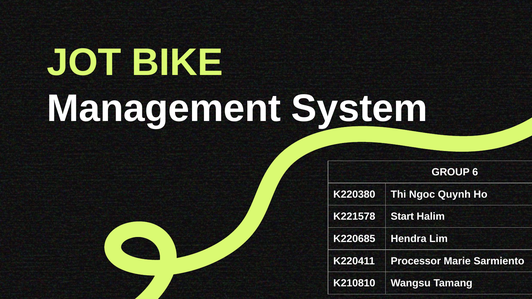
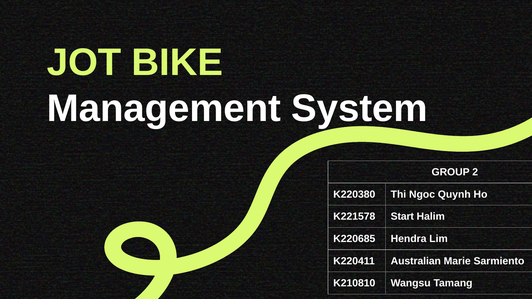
6: 6 -> 2 (475, 172)
Processor: Processor -> Australian (416, 261)
